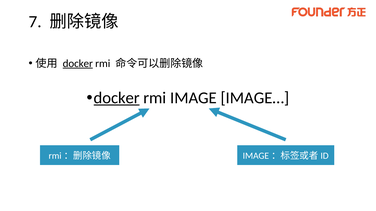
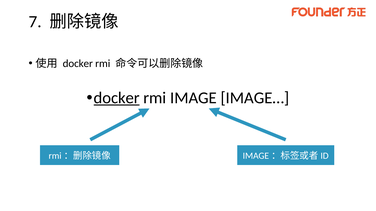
docker underline: present -> none (78, 64)
